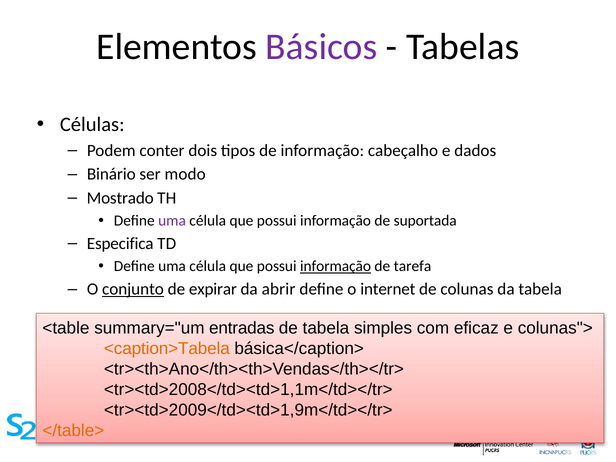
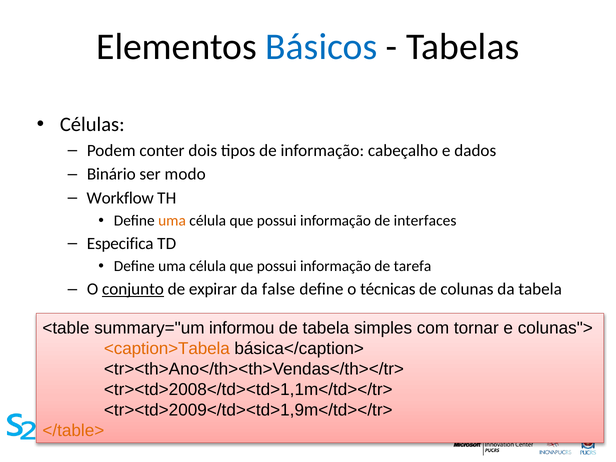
Básicos colour: purple -> blue (321, 47)
Mostrado: Mostrado -> Workflow (120, 198)
uma colour: purple -> orange (172, 221)
suportada: suportada -> interfaces (425, 221)
informação underline: present -> none (336, 266)
abrir: abrir -> false (278, 289)
internet: internet -> técnicas (388, 289)
entradas: entradas -> informou (242, 328)
eficaz: eficaz -> tornar (476, 328)
